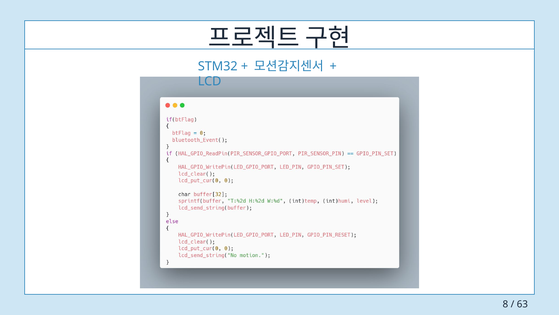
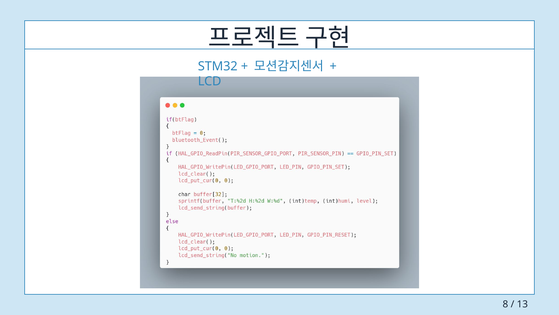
63: 63 -> 13 (522, 304)
